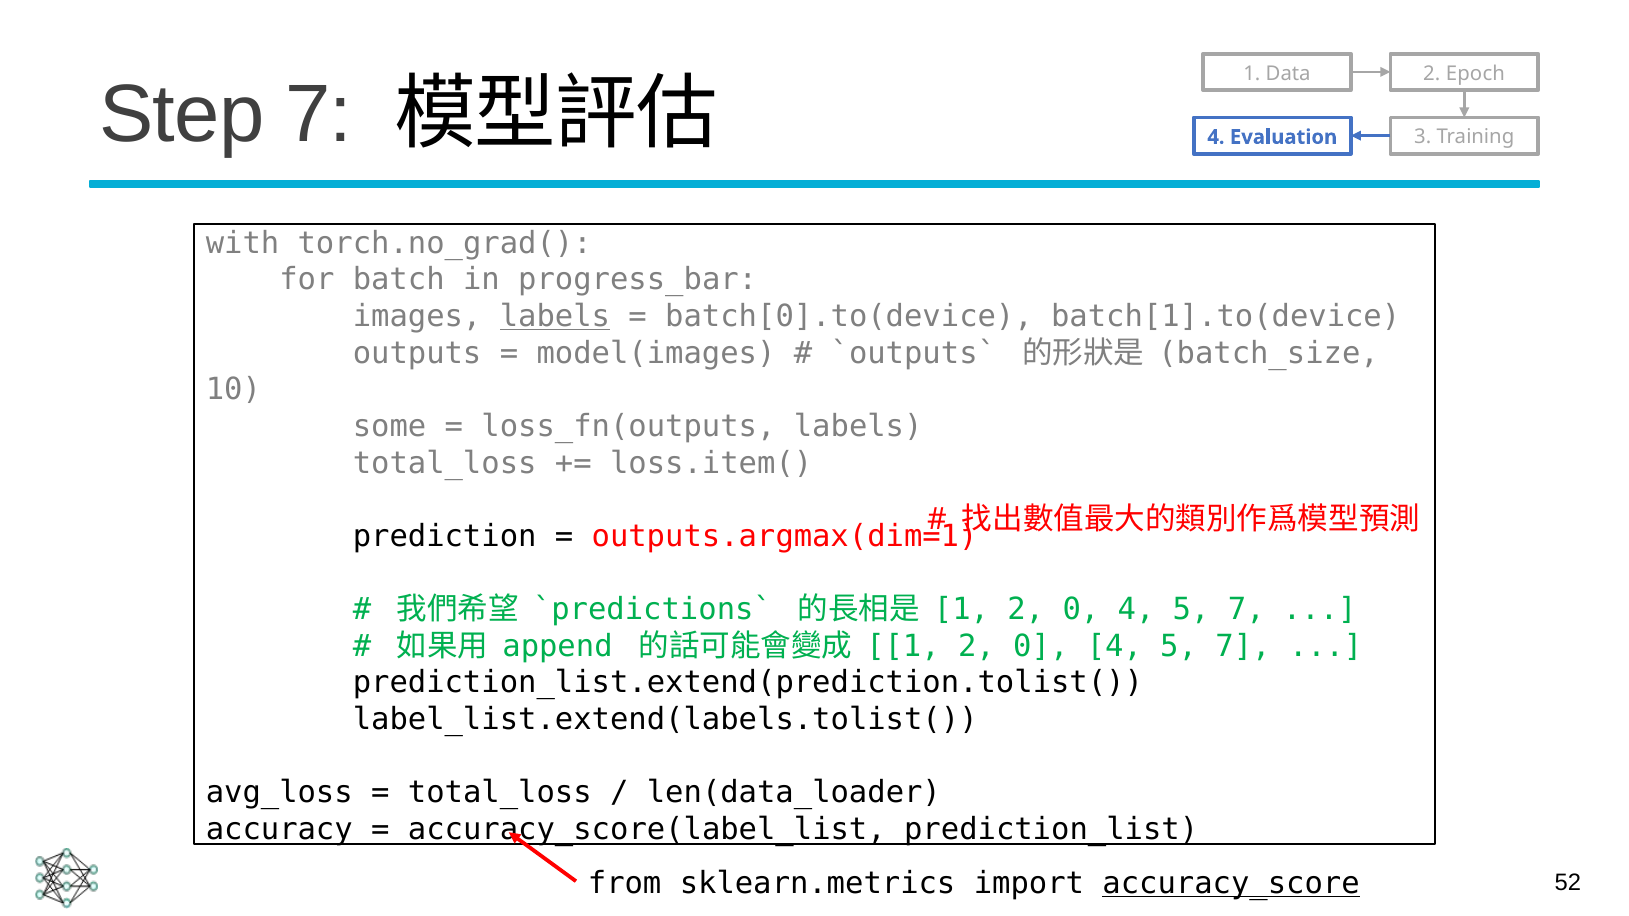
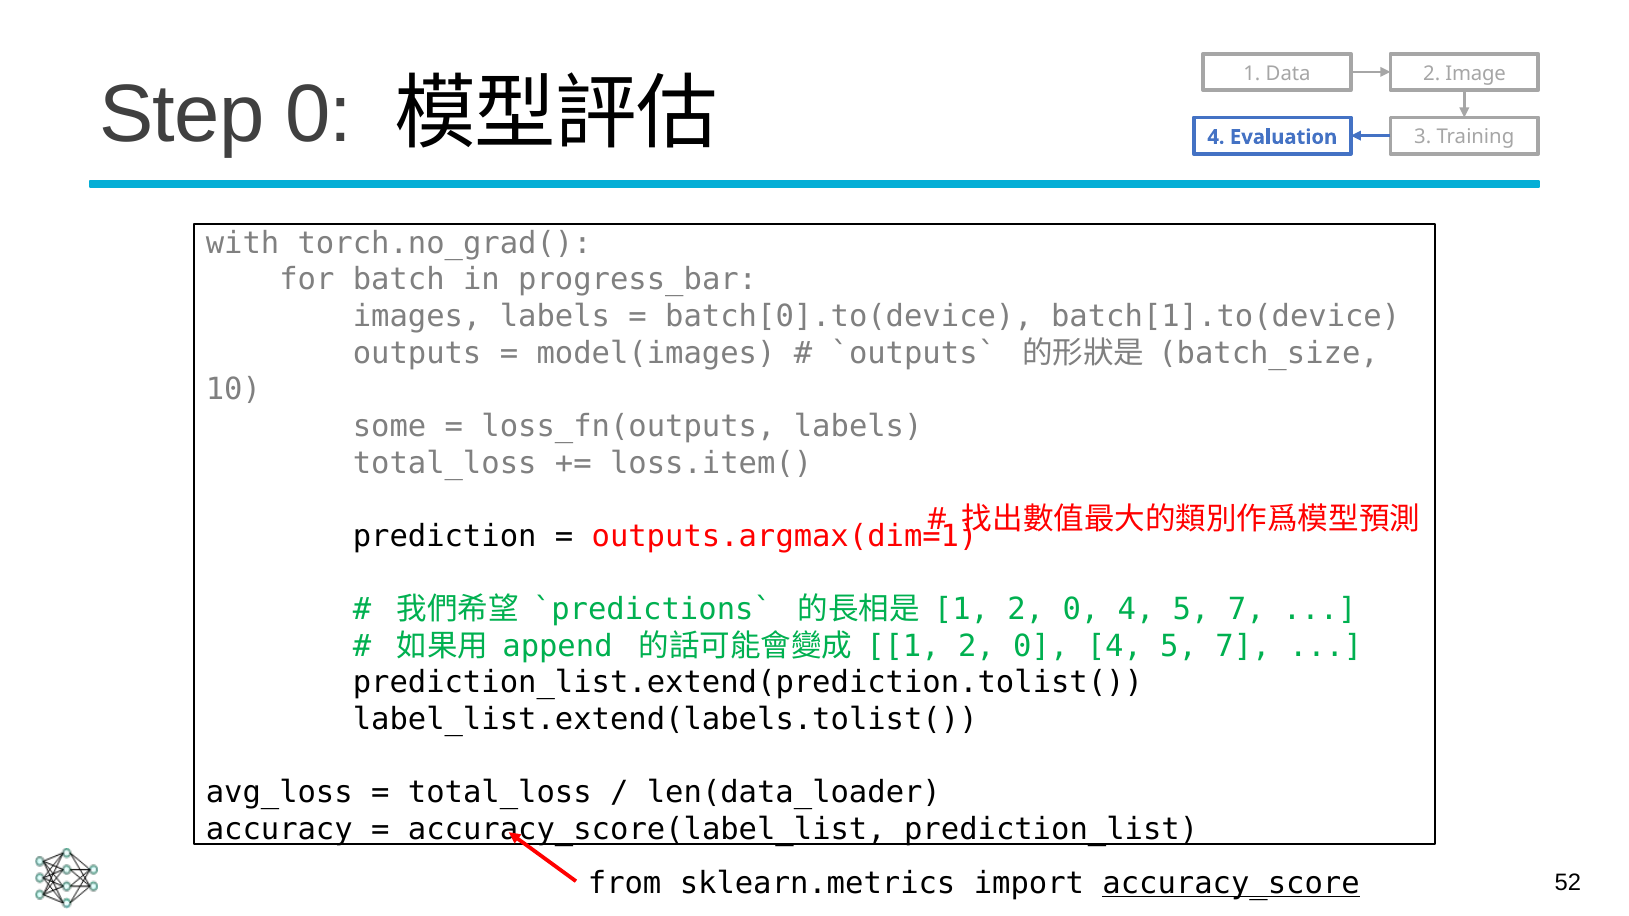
Epoch: Epoch -> Image (1476, 73)
Step 7: 7 -> 0 (319, 115)
labels underline: present -> none (555, 316)
